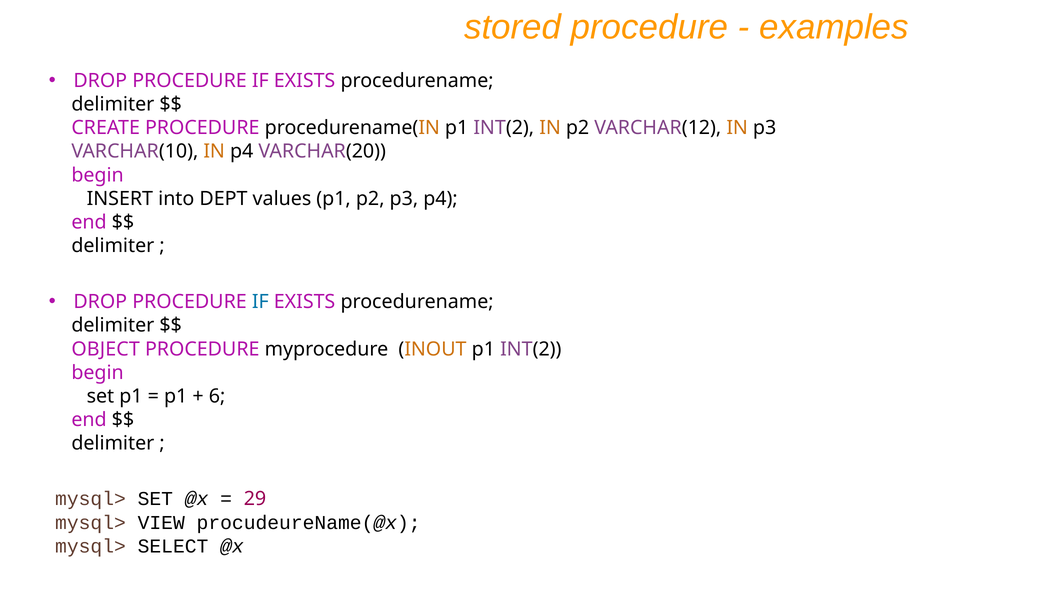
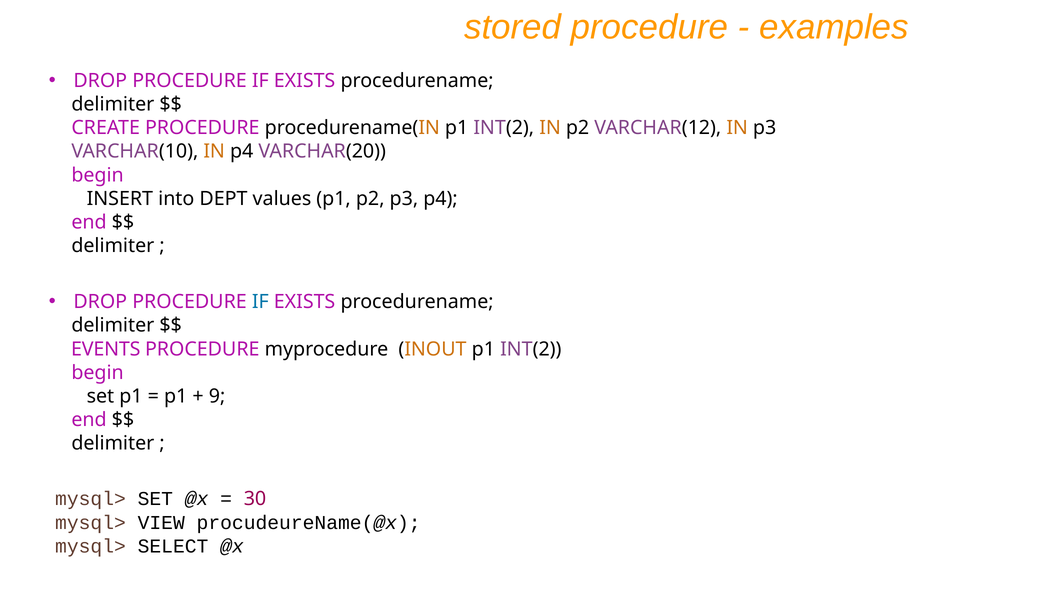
OBJECT: OBJECT -> EVENTS (106, 349)
6: 6 -> 9 (217, 396)
29: 29 -> 30 (255, 499)
